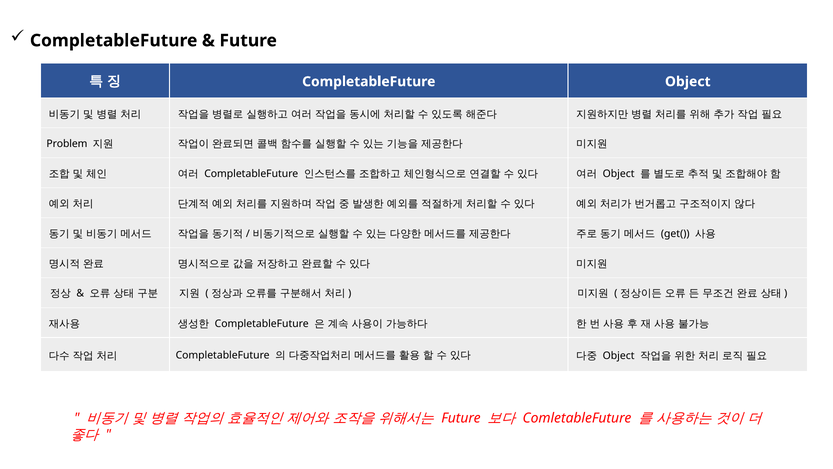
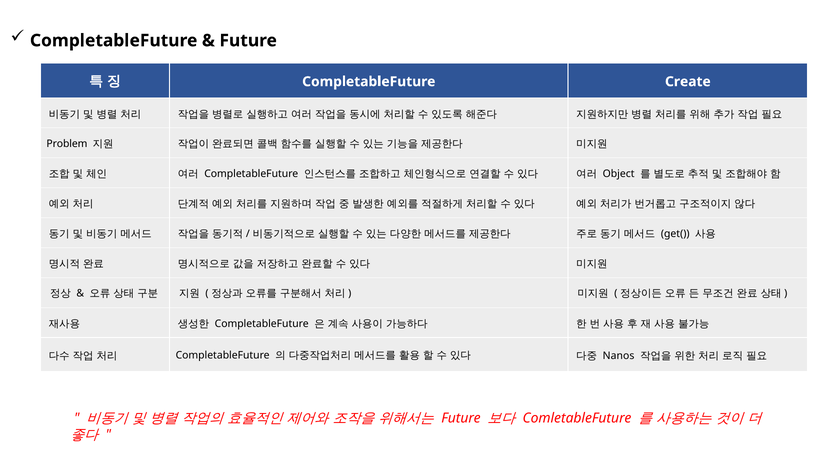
CompletableFuture Object: Object -> Create (688, 82)
Object: Object -> Nanos (619, 355)
